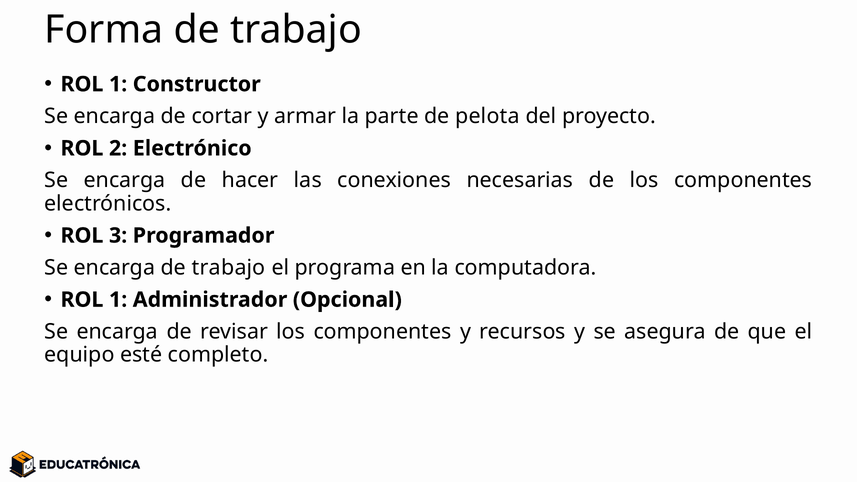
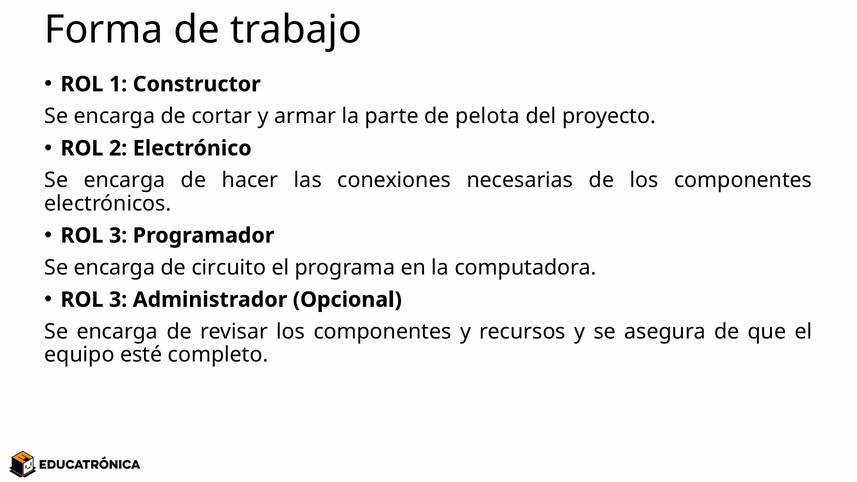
encarga de trabajo: trabajo -> circuito (229, 268)
1: 1 -> 3 (118, 300)
